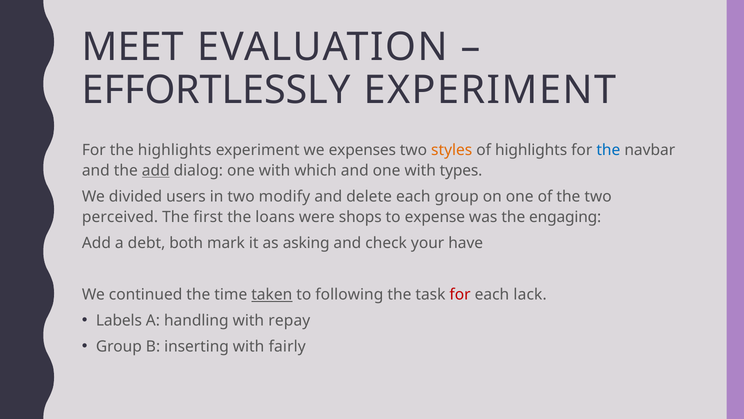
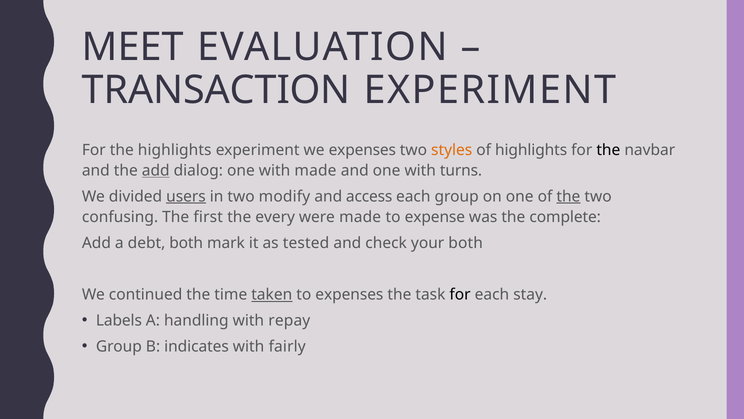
EFFORTLESSLY: EFFORTLESSLY -> TRANSACTION (216, 90)
the colour: blue -> black (608, 150)
with which: which -> made (315, 170)
types: types -> turns (461, 170)
users underline: none -> present (186, 196)
delete: delete -> access (369, 196)
the underline: none -> present (568, 196)
perceived: perceived -> confusing (120, 217)
loans: loans -> every (275, 217)
were shops: shops -> made (360, 217)
engaging: engaging -> complete (565, 217)
asking: asking -> tested (306, 243)
your have: have -> both (466, 243)
to following: following -> expenses (349, 294)
for colour: red -> black (460, 294)
lack: lack -> stay (530, 294)
inserting: inserting -> indicates (197, 346)
